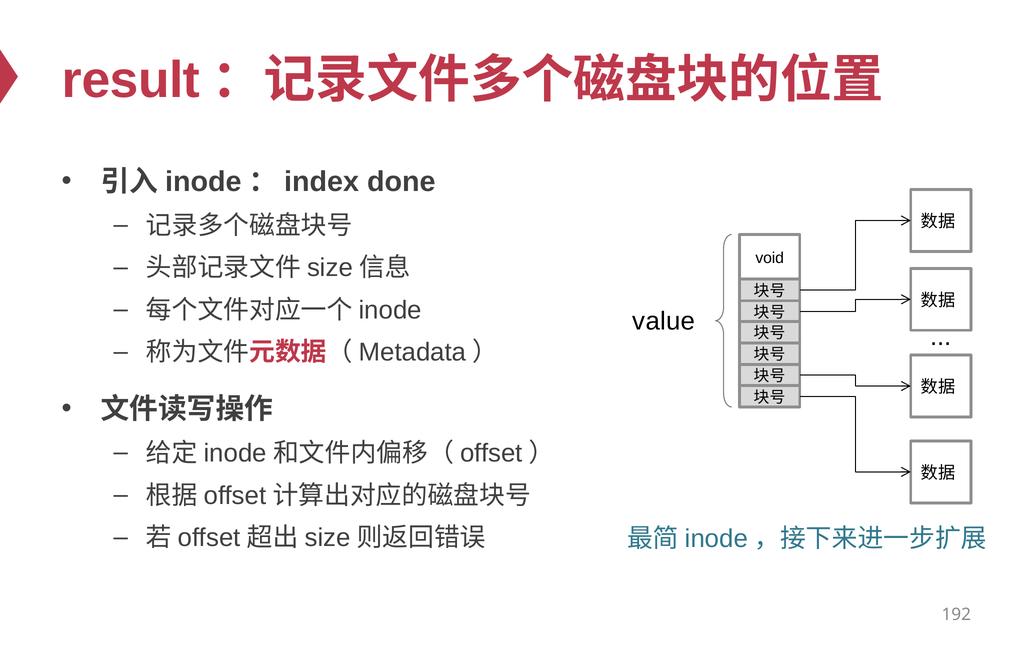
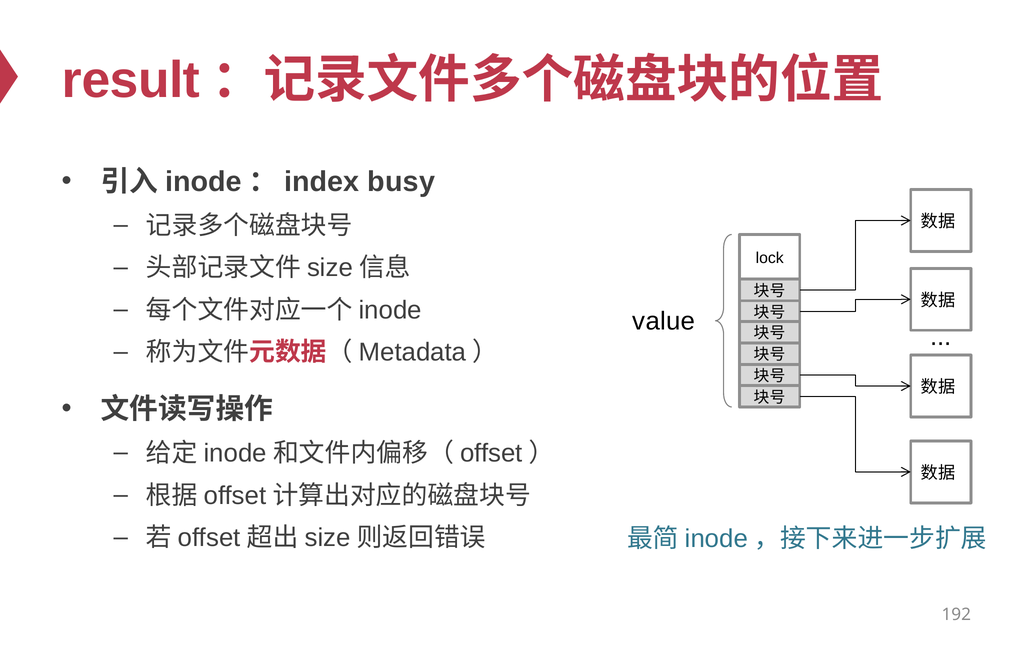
done: done -> busy (401, 182)
void: void -> lock (770, 258)
